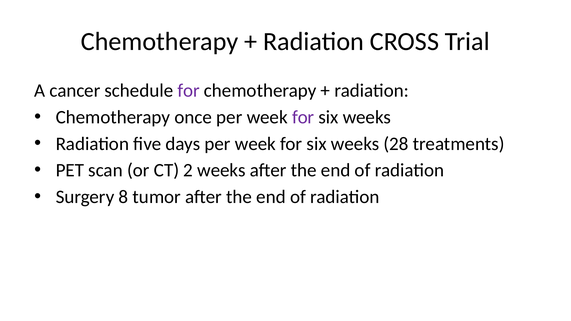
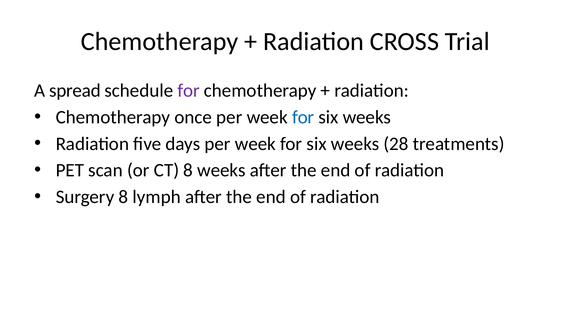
cancer: cancer -> spread (75, 91)
for colour: purple -> blue (303, 117)
CT 2: 2 -> 8 (188, 170)
tumor: tumor -> lymph (157, 197)
